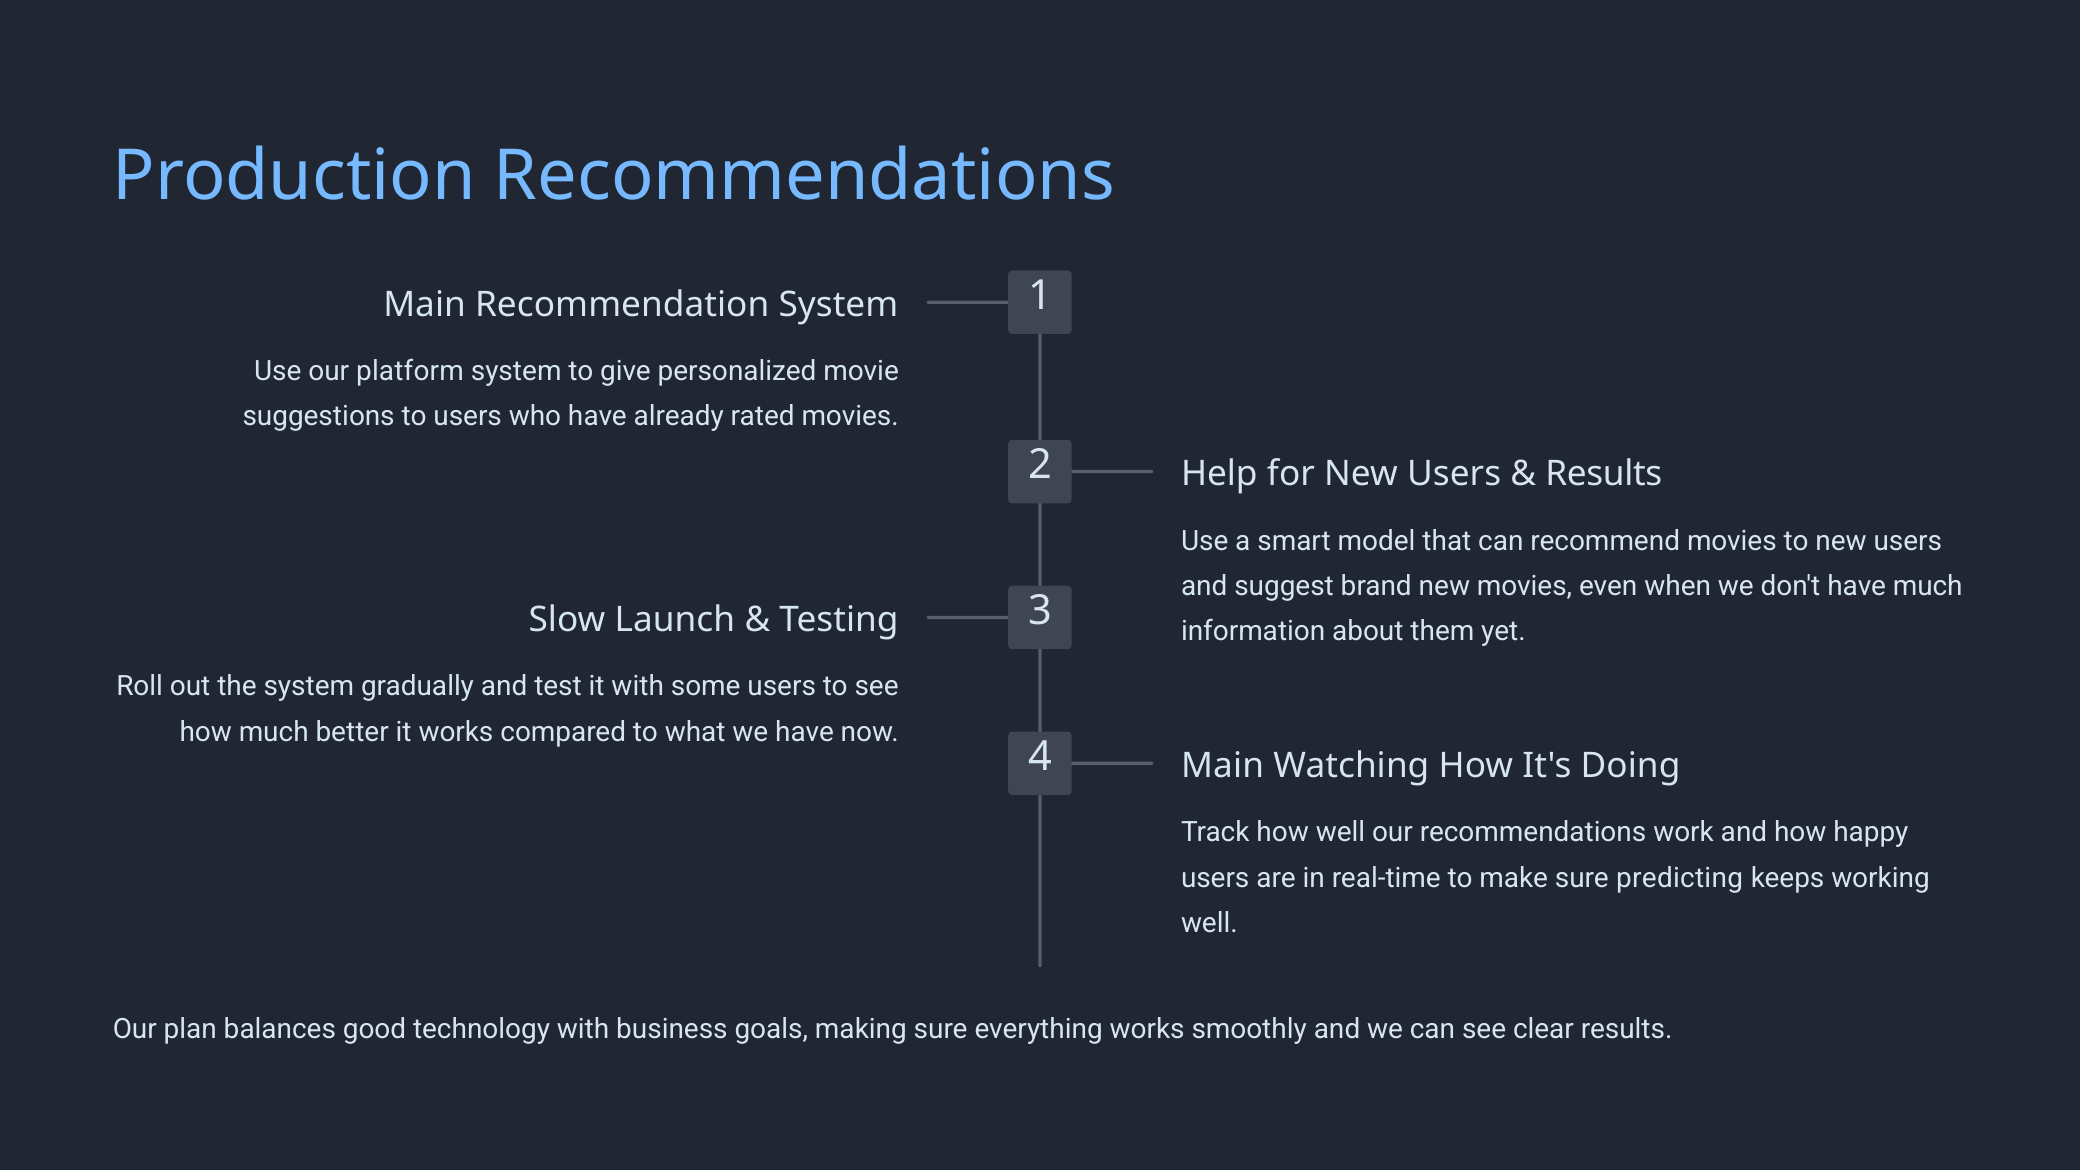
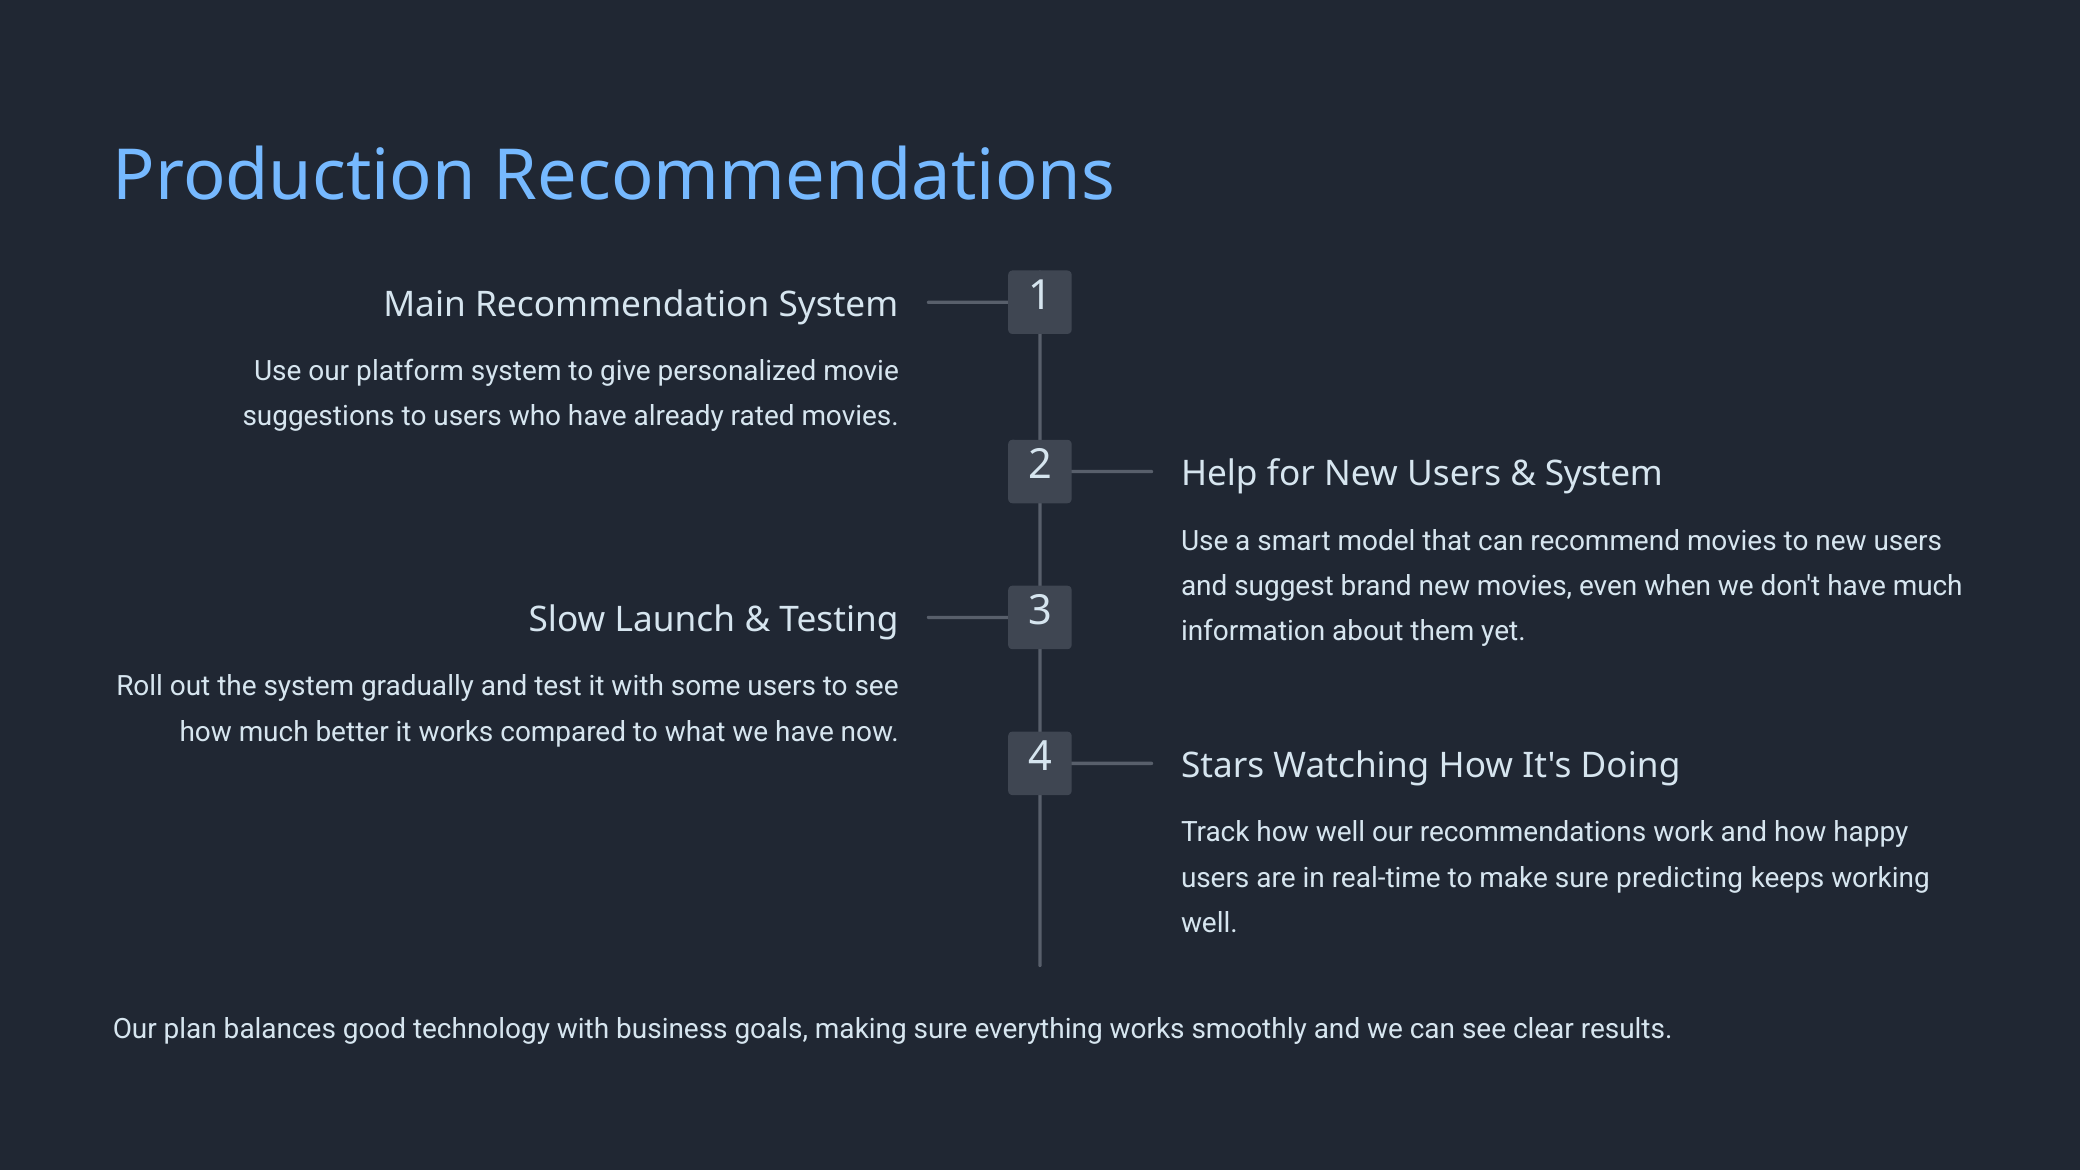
Results: Results -> System (1604, 474)
4 Main: Main -> Stars (1223, 766)
